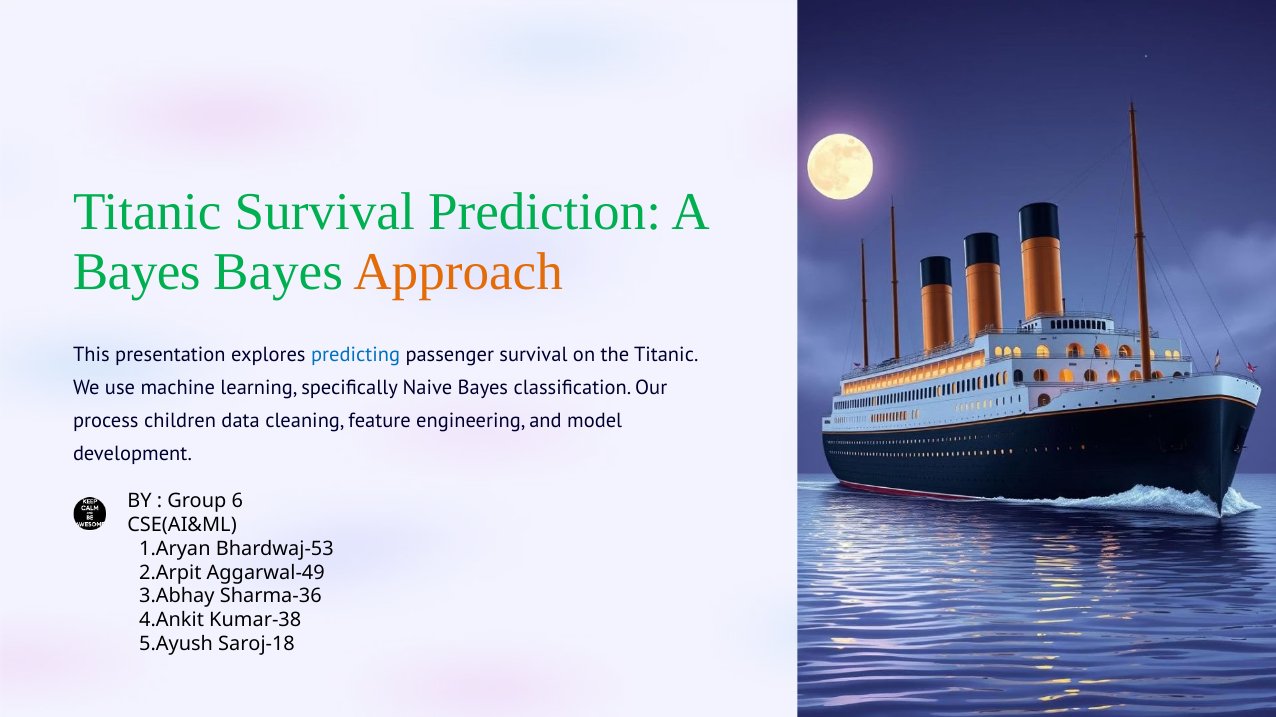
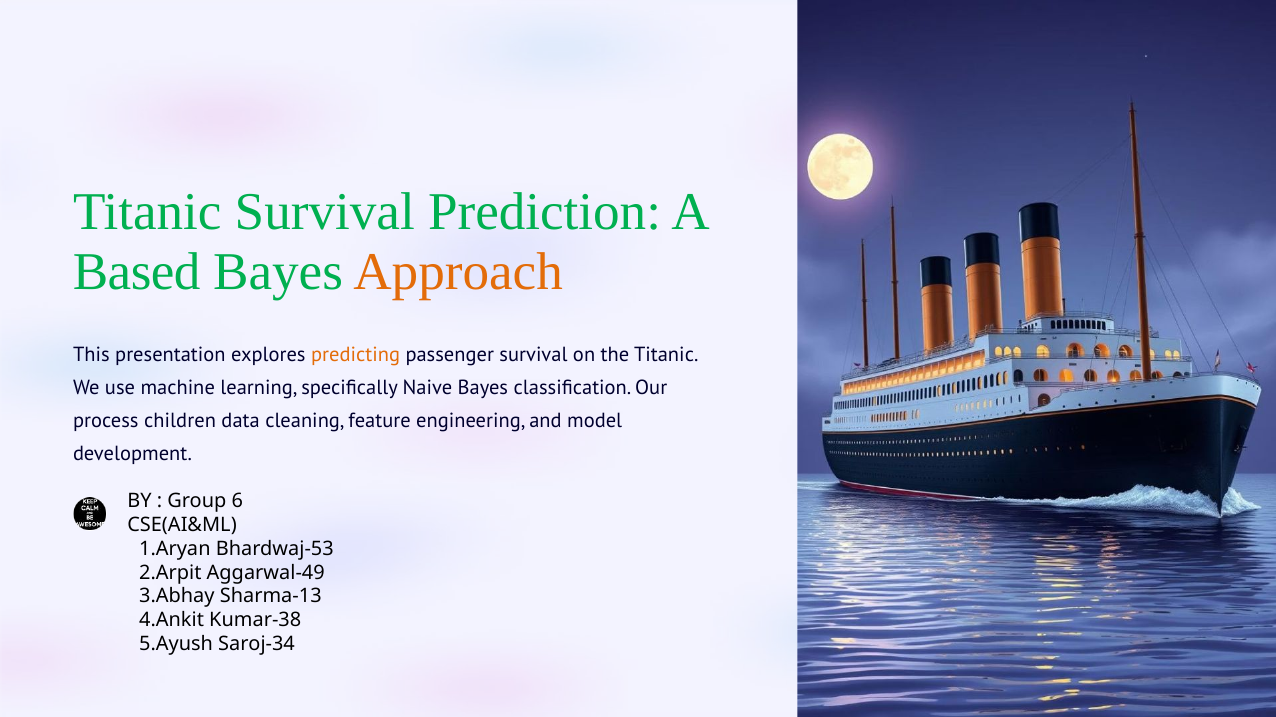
Bayes: Bayes -> Based (137, 273)
predicting colour: blue -> orange (356, 355)
Sharma-36: Sharma-36 -> Sharma-13 (271, 597)
Saroj-18: Saroj-18 -> Saroj-34 (256, 645)
